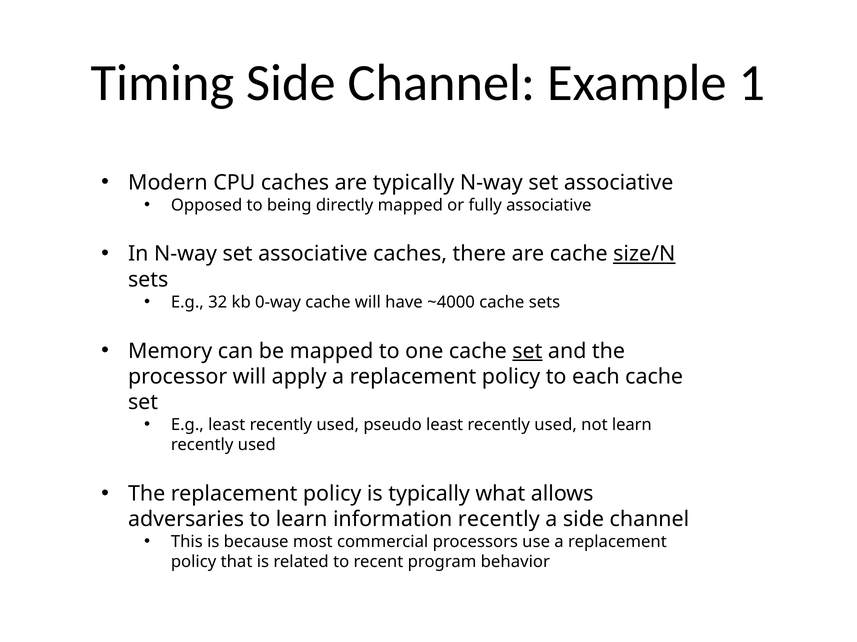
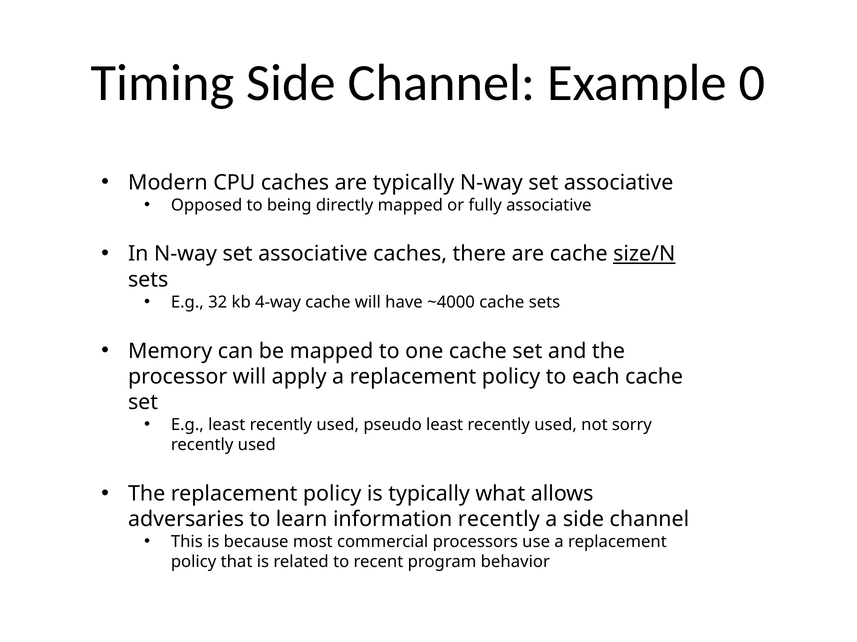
1: 1 -> 0 (752, 83)
0-way: 0-way -> 4-way (278, 302)
set underline: present -> none (527, 351)
not learn: learn -> sorry (632, 425)
